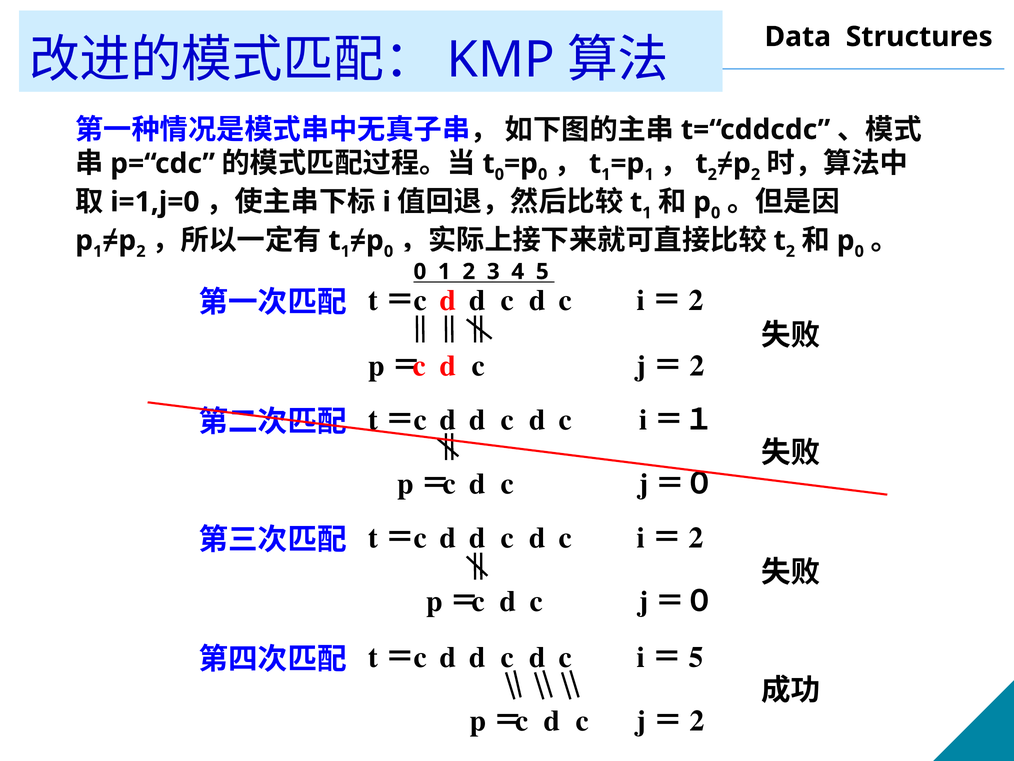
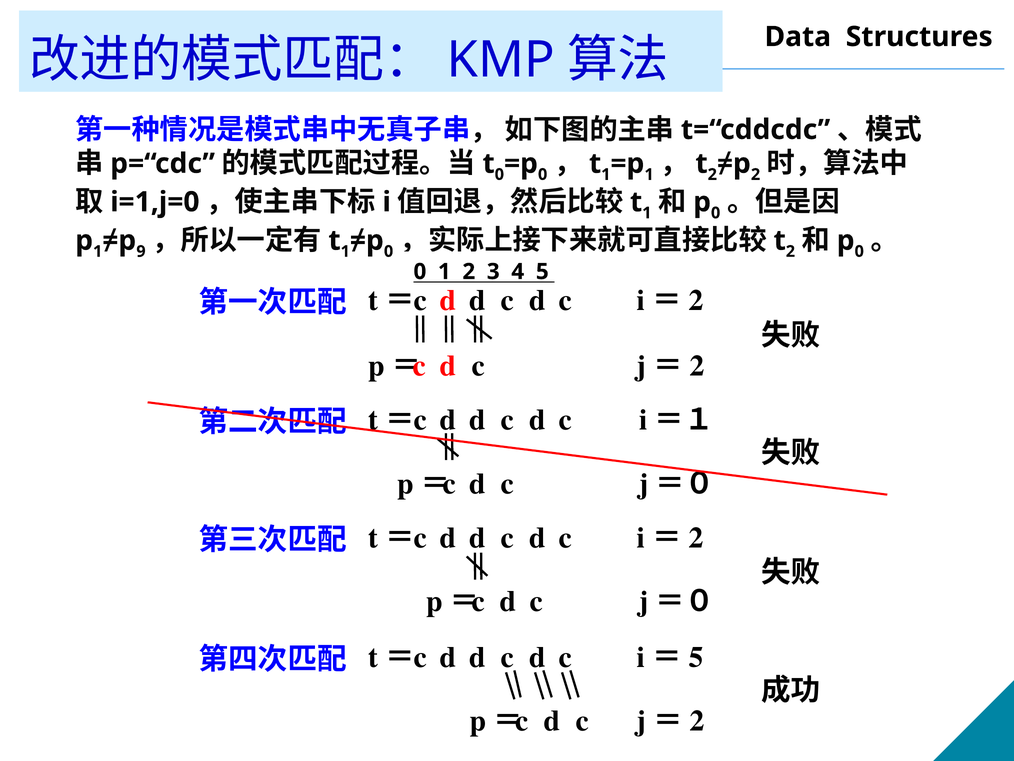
2: 2 -> 9 (141, 251)
